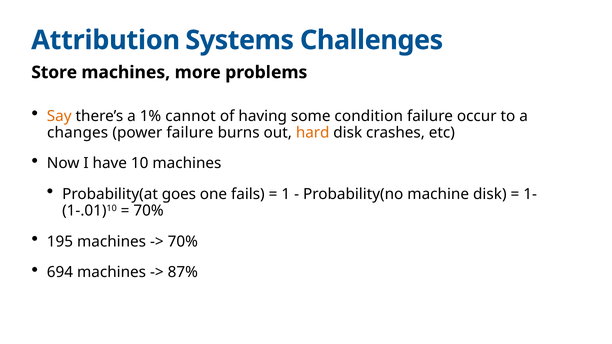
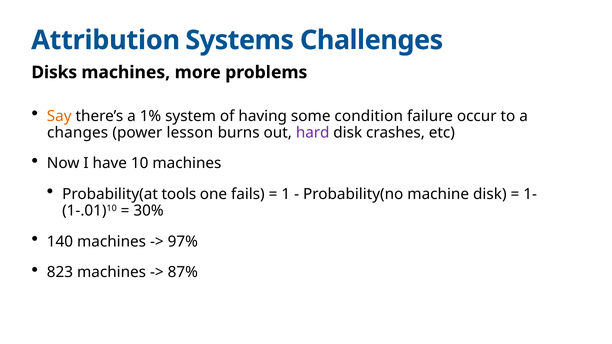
Store: Store -> Disks (54, 72)
cannot: cannot -> system (191, 116)
power failure: failure -> lesson (190, 133)
hard colour: orange -> purple (313, 133)
goes: goes -> tools (179, 194)
70%: 70% -> 30% (149, 211)
195: 195 -> 140 (60, 242)
70%: 70% -> 97% (183, 242)
694: 694 -> 823 (60, 273)
